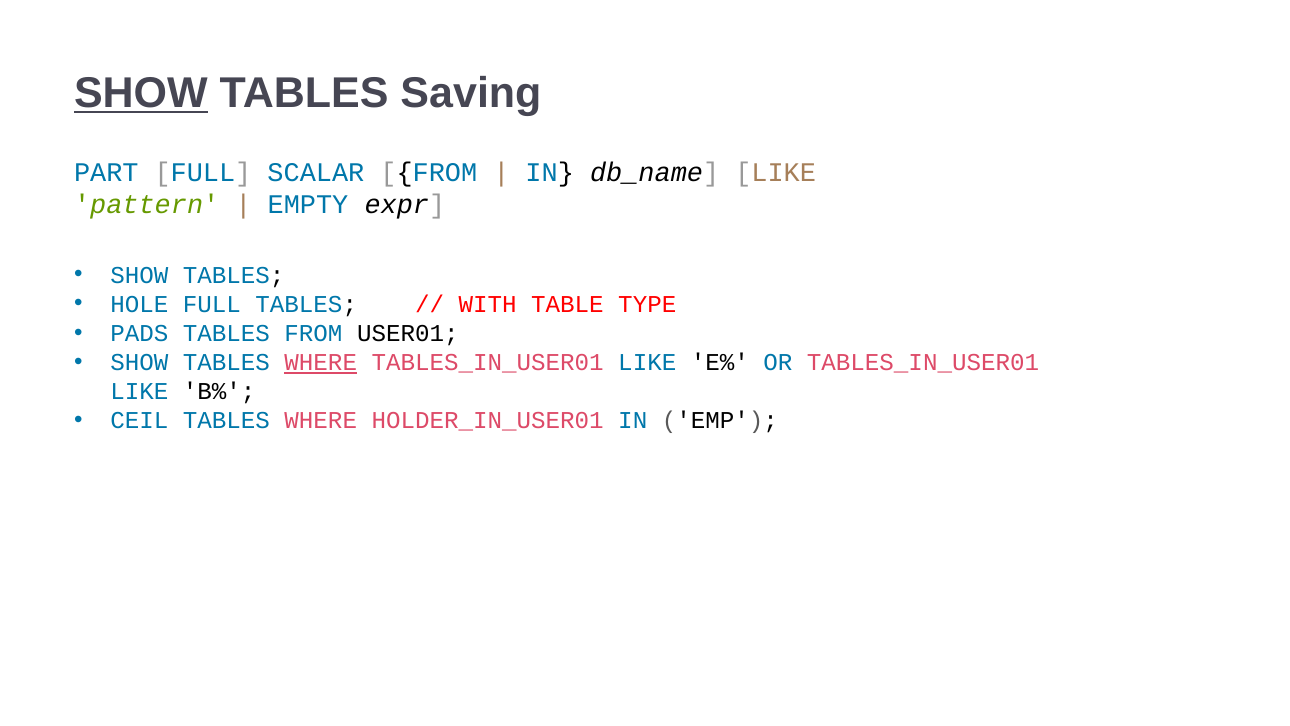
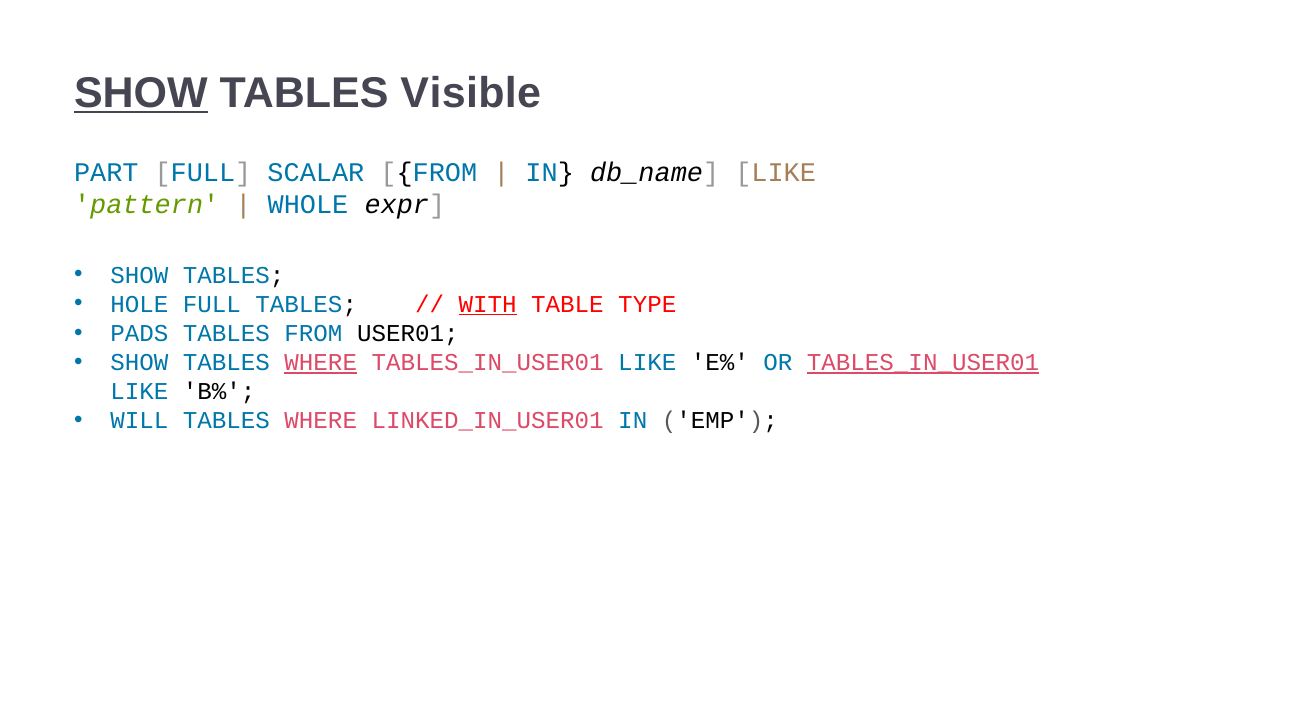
Saving: Saving -> Visible (471, 93)
EMPTY: EMPTY -> WHOLE (308, 204)
WITH underline: none -> present (488, 304)
TABLES_IN_USER01 underline: none -> present (923, 362)
CEIL: CEIL -> WILL (139, 420)
HOLDER_IN_USER01: HOLDER_IN_USER01 -> LINKED_IN_USER01 (488, 420)
